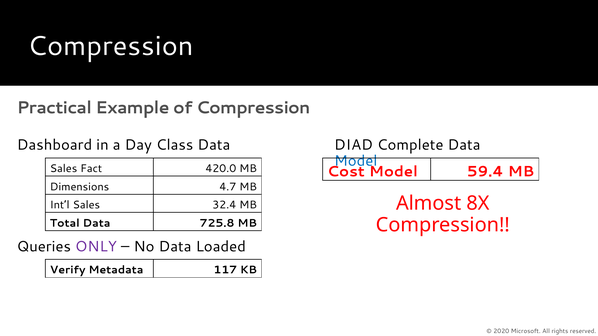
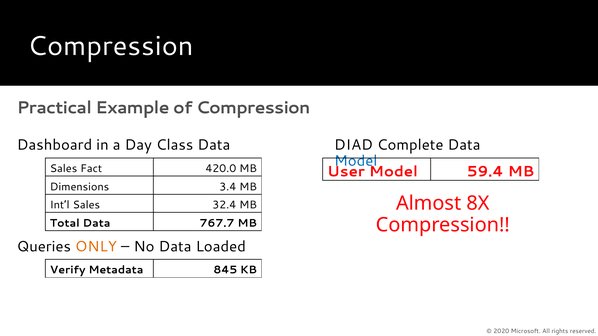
Cost: Cost -> User (346, 172)
4.7: 4.7 -> 3.4 (228, 187)
725.8: 725.8 -> 767.7 (217, 223)
ONLY colour: purple -> orange (96, 247)
117: 117 -> 845 (225, 270)
